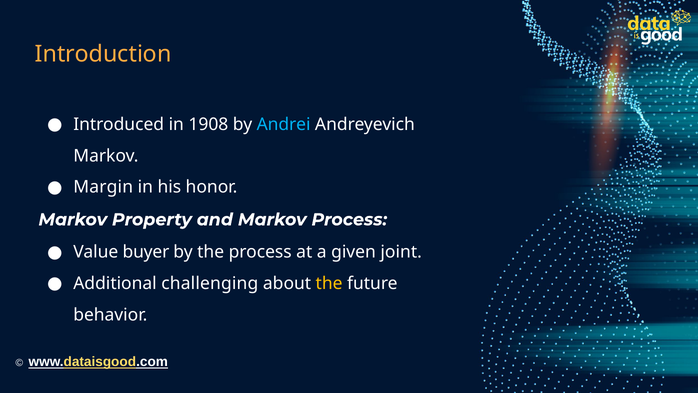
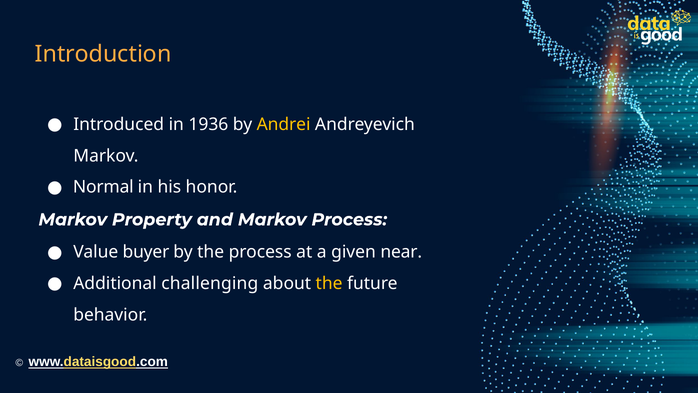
1908: 1908 -> 1936 (208, 124)
Andrei colour: light blue -> yellow (284, 124)
Margin: Margin -> Normal (103, 187)
joint: joint -> near (401, 252)
